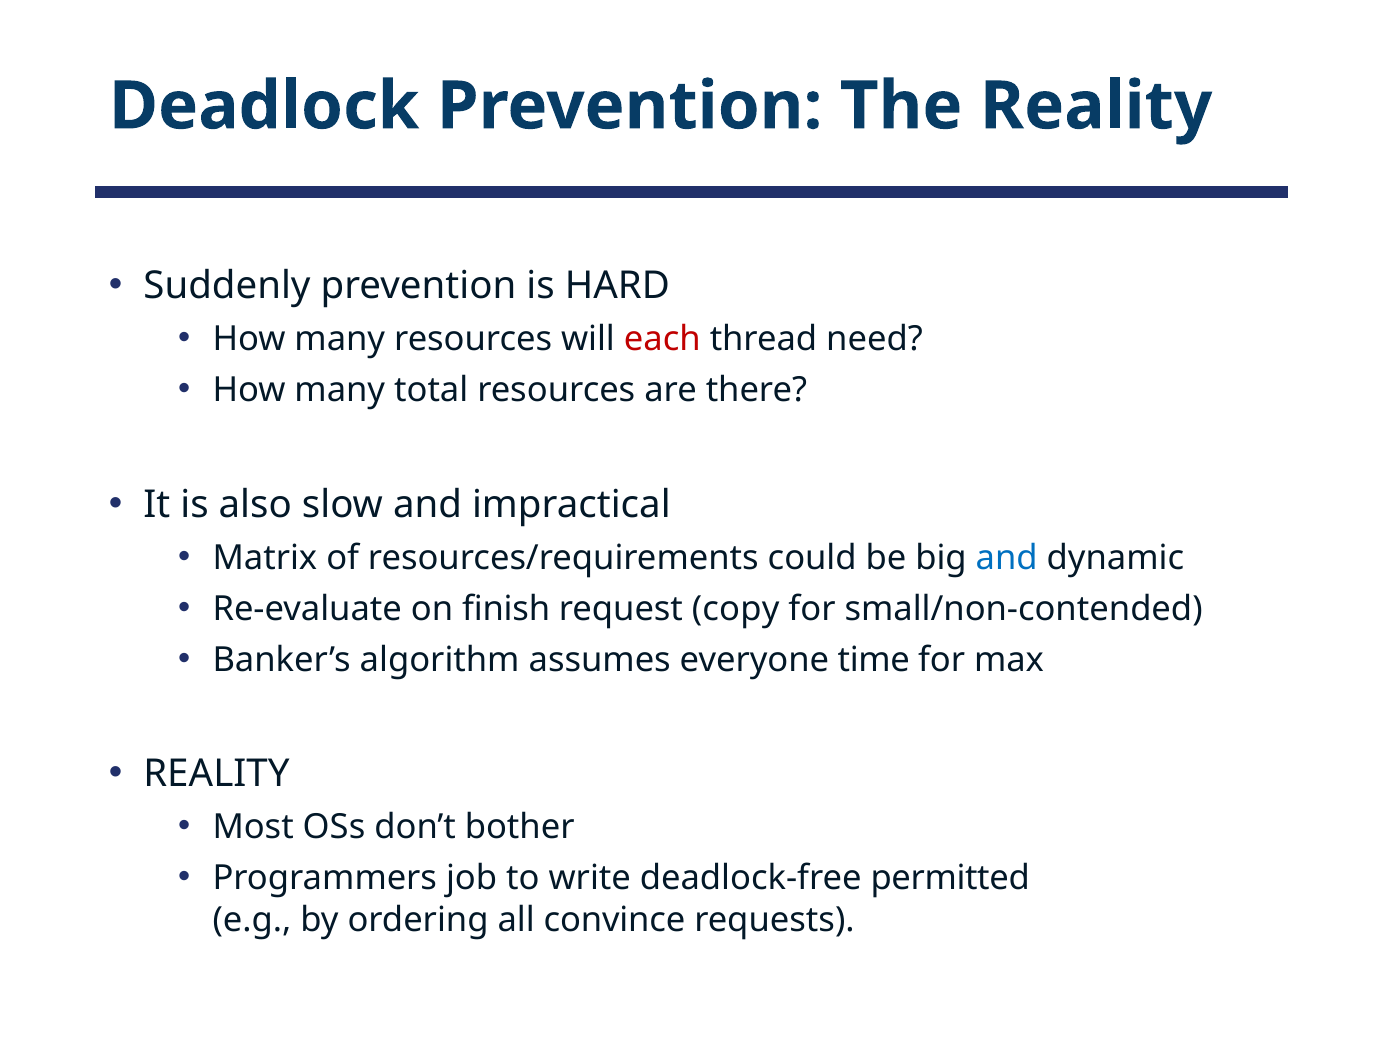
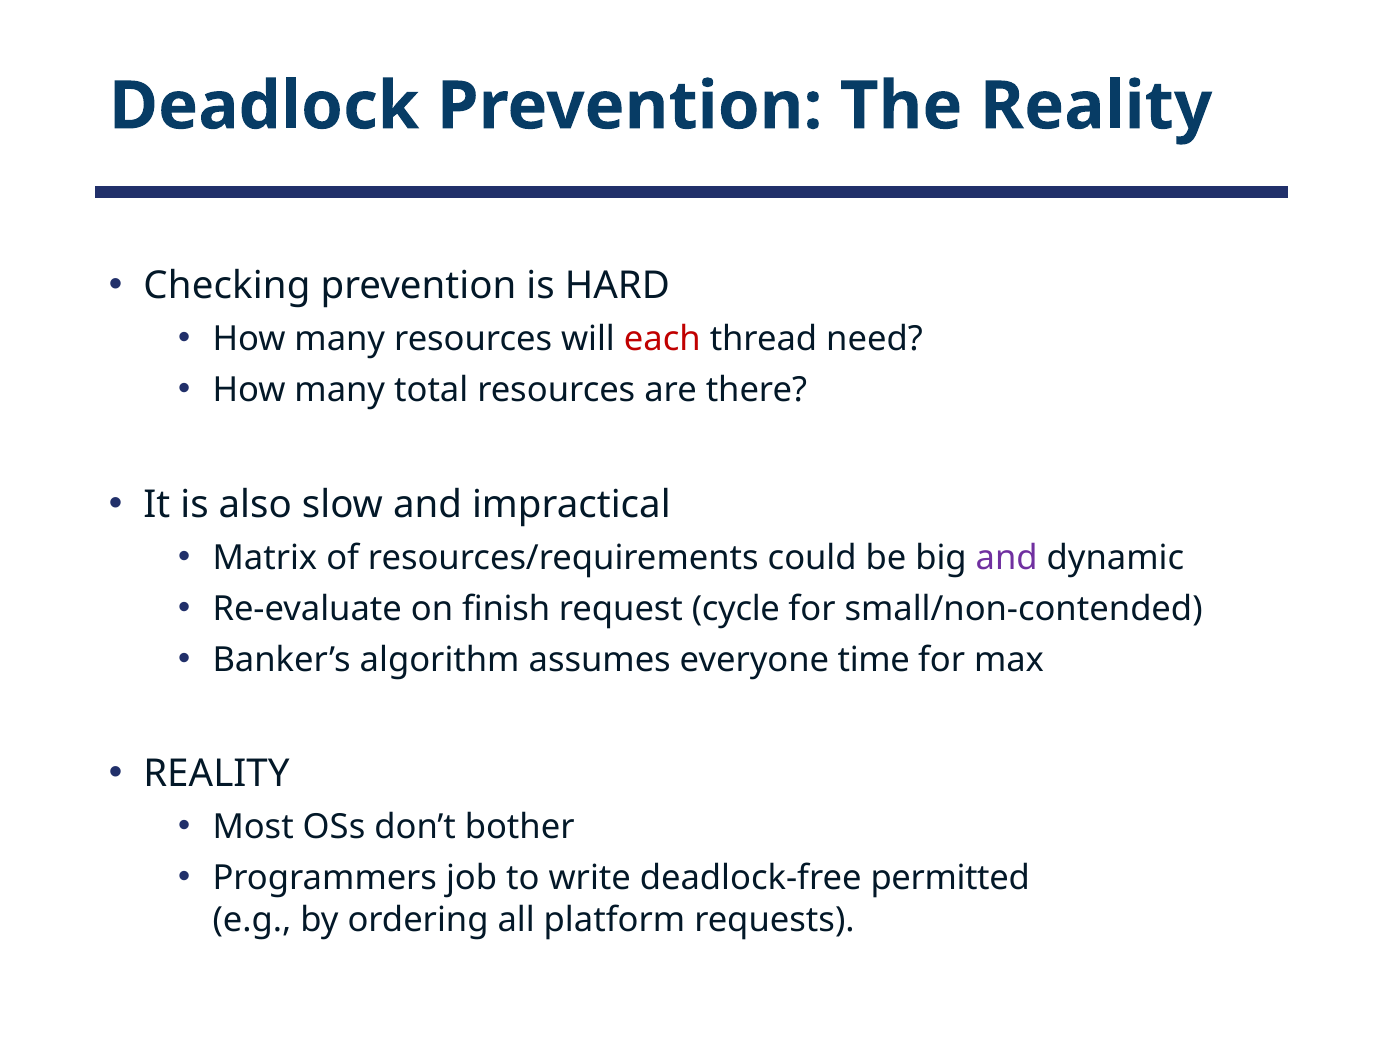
Suddenly: Suddenly -> Checking (227, 286)
and colour: blue -> purple (1007, 558)
copy: copy -> cycle (736, 609)
convince: convince -> platform (614, 920)
